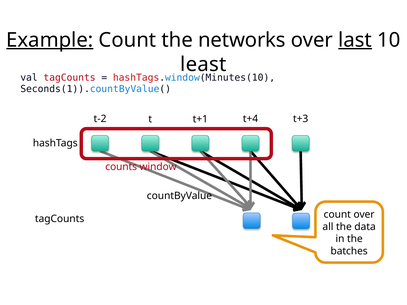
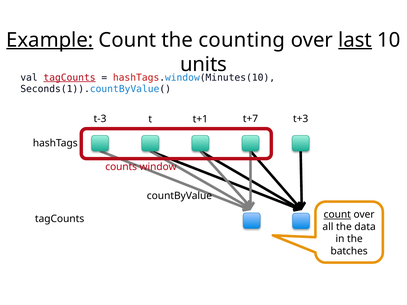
networks: networks -> counting (242, 40)
least: least -> units (204, 64)
tagCounts underline: none -> present (70, 78)
t-2: t-2 -> t-3 (100, 119)
t+4: t+4 -> t+7 (251, 119)
count underline: none -> present (337, 215)
